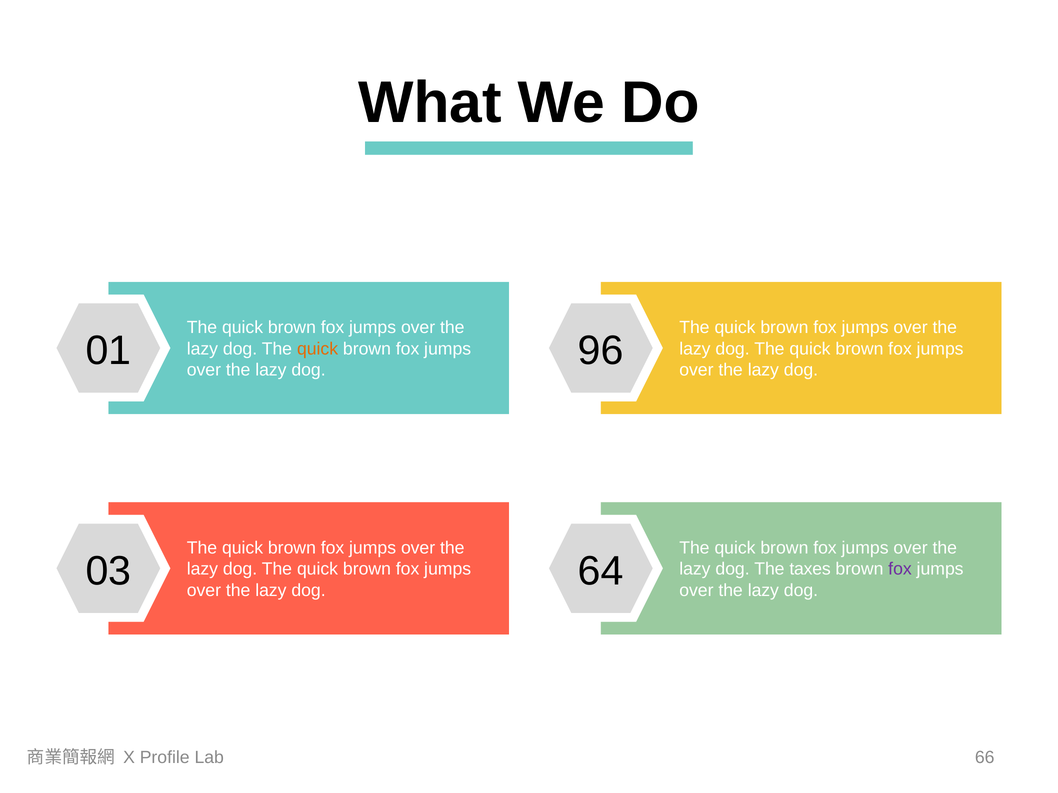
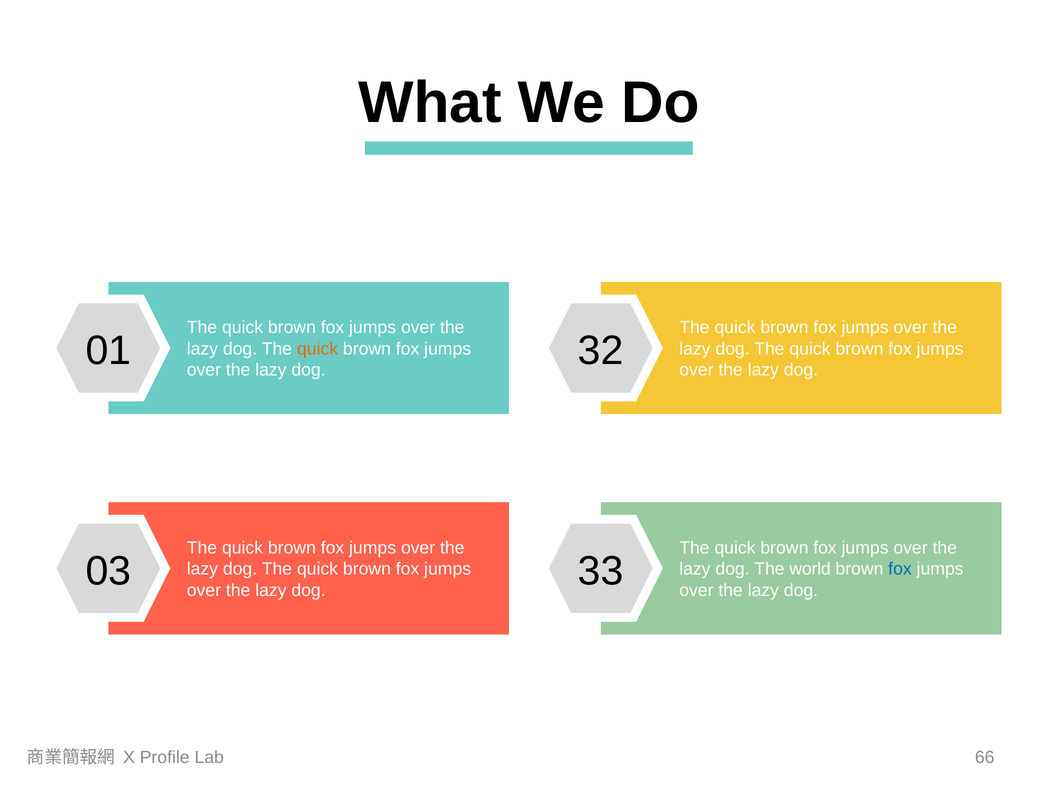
96: 96 -> 32 (601, 351)
taxes: taxes -> world (810, 569)
fox colour: purple -> blue (900, 569)
64: 64 -> 33 (601, 572)
